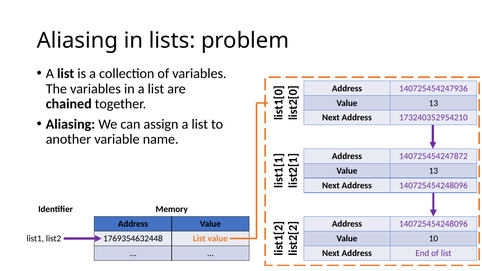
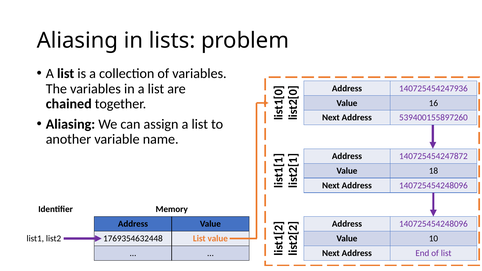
13: 13 -> 16 (433, 103)
173240352954210: 173240352954210 -> 539400155897260 (433, 118)
13: 13 -> 18 (433, 171)
